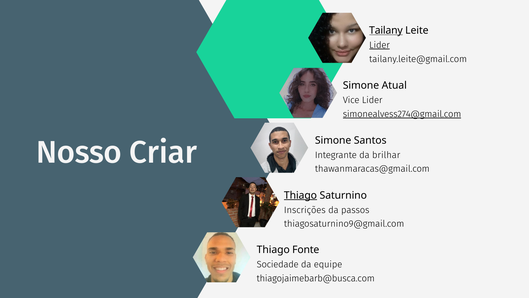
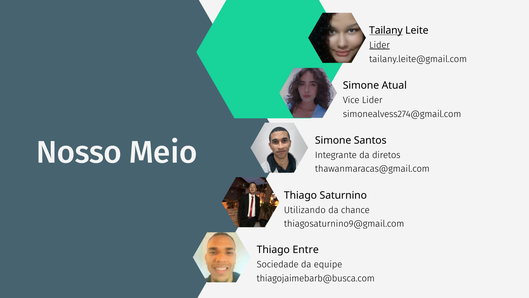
simonealvess274@gmail.com underline: present -> none (402, 114)
Criar: Criar -> Meio (163, 152)
brilhar: brilhar -> diretos (386, 155)
Thiago underline: present -> none (300, 195)
Inscrições: Inscrições -> Utilizando (305, 210)
passos: passos -> chance (355, 210)
Fonte: Fonte -> Entre (306, 250)
